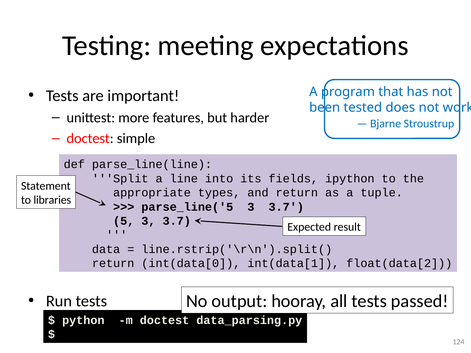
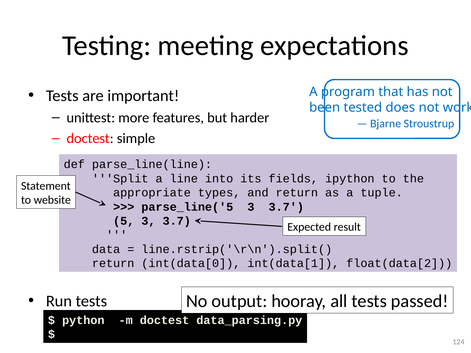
libraries: libraries -> website (52, 200)
